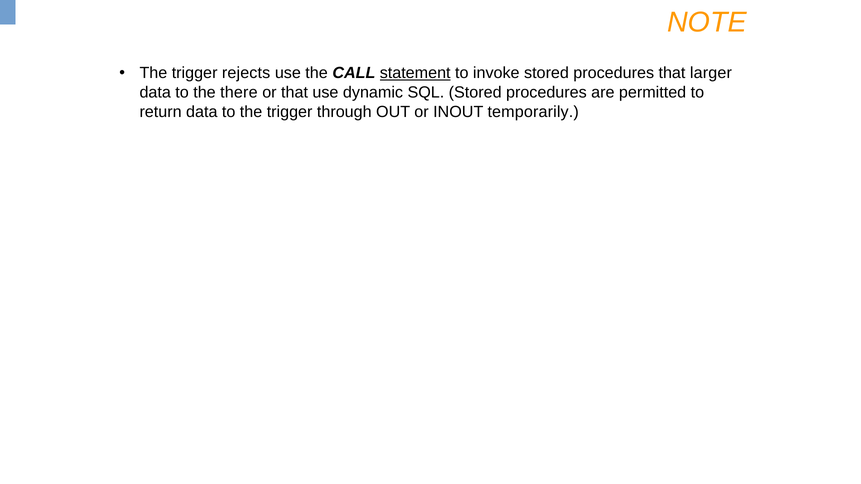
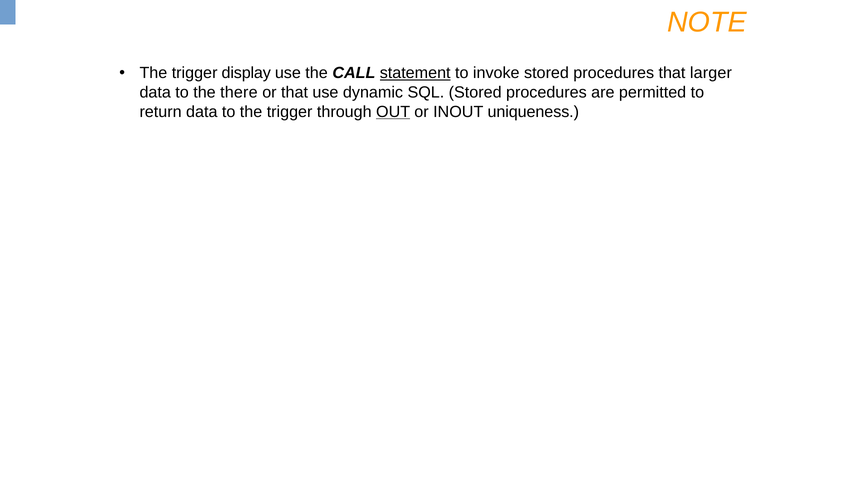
rejects: rejects -> display (246, 73)
OUT underline: none -> present (393, 112)
temporarily: temporarily -> uniqueness (533, 112)
